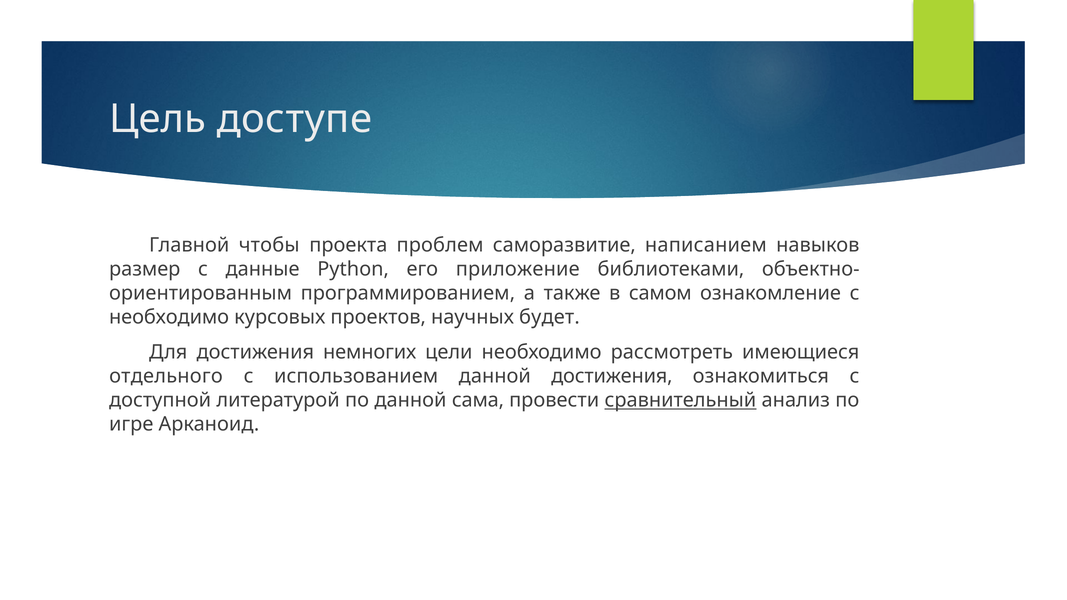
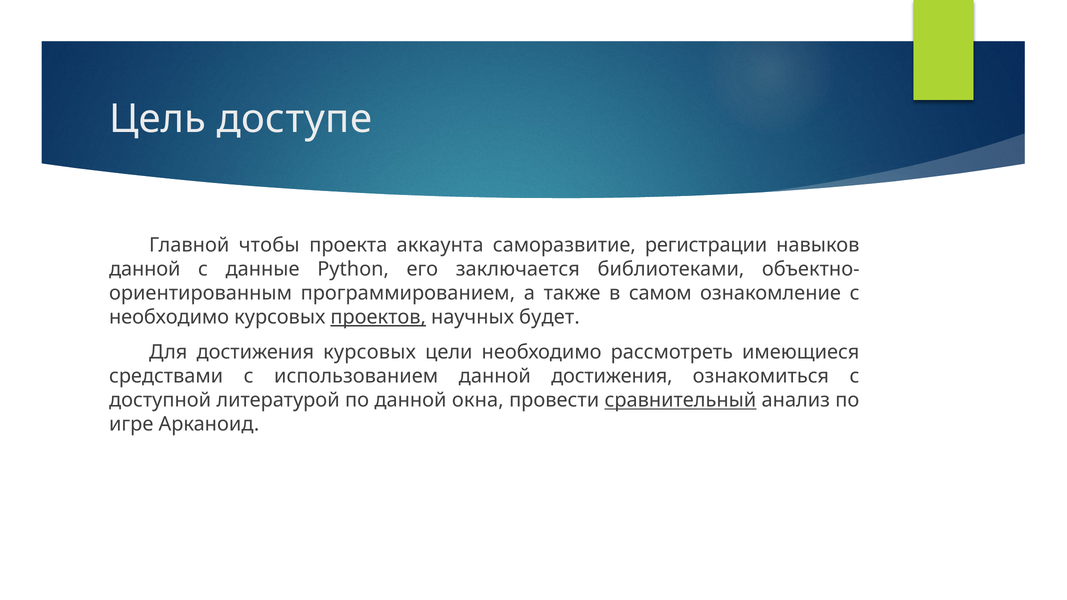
проблем: проблем -> аккаунта (440, 245)
написанием: написанием -> регистрации (706, 245)
размер: размер -> данной (145, 269)
приложение: приложение -> заключается (518, 269)
проектов underline: none -> present (378, 317)
достижения немногих: немногих -> курсовых (370, 352)
отдельного: отдельного -> средствами (166, 376)
сама: сама -> окна (478, 400)
